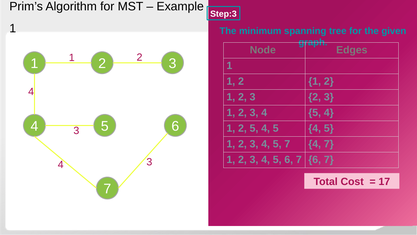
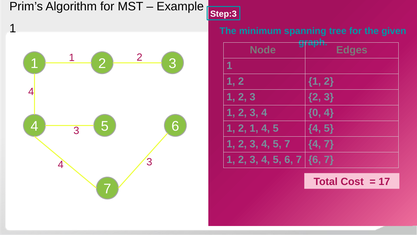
5: 5 -> 0 (315, 113)
5: 5 -> 1 (254, 128)
